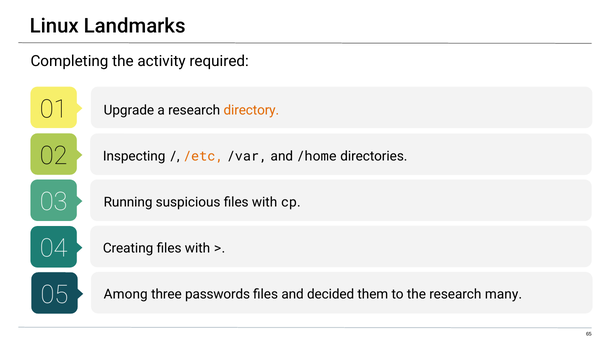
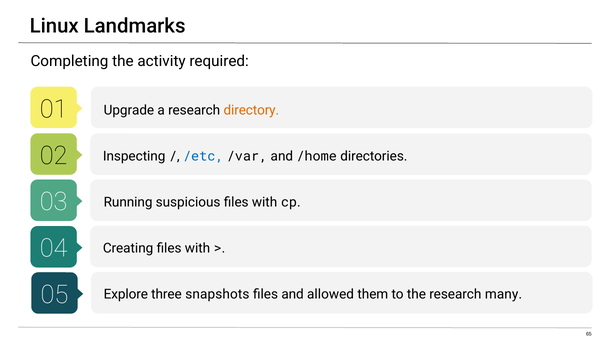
/etc colour: orange -> blue (203, 156)
Among: Among -> Explore (126, 294)
passwords: passwords -> snapshots (217, 294)
decided: decided -> allowed (331, 294)
